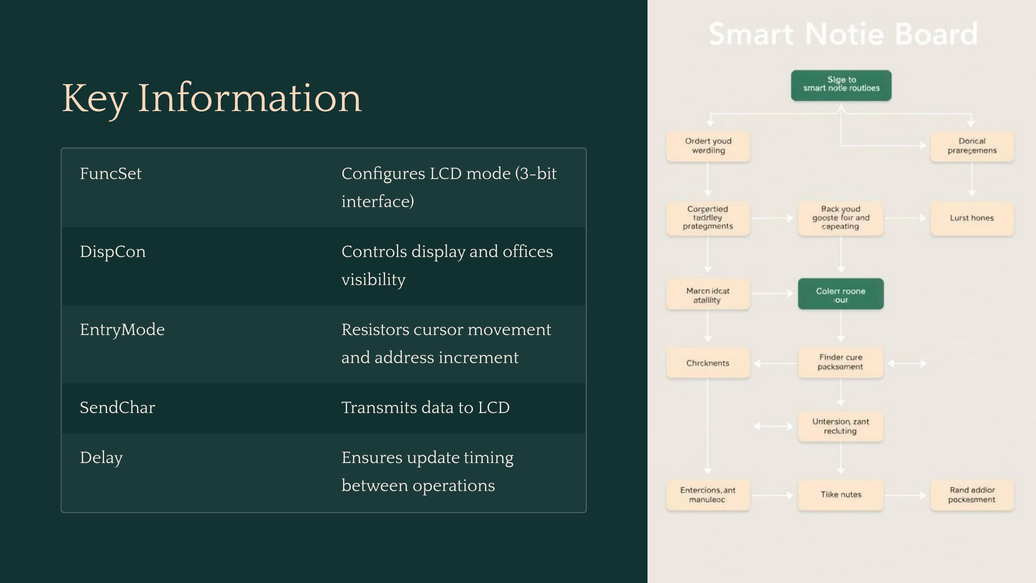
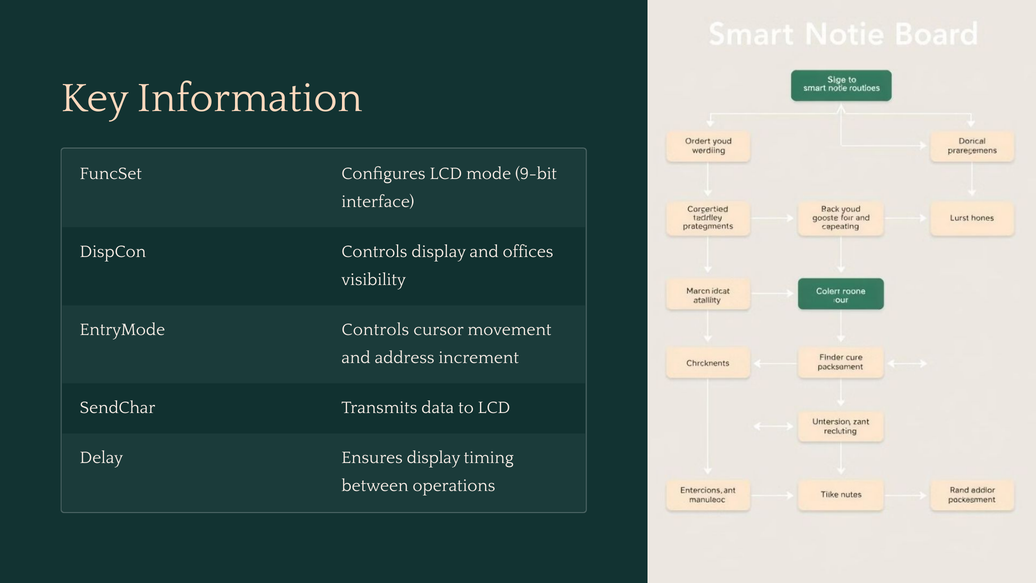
3-bit: 3-bit -> 9-bit (536, 174)
EntryMode Resistors: Resistors -> Controls (375, 330)
Ensures update: update -> display (434, 458)
